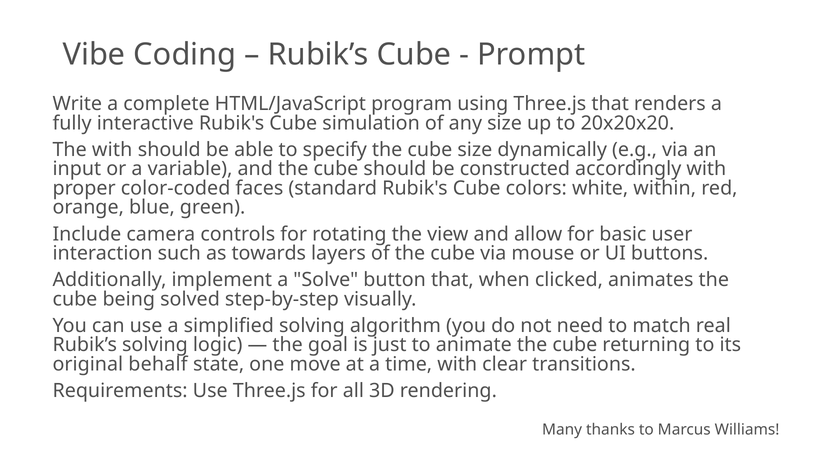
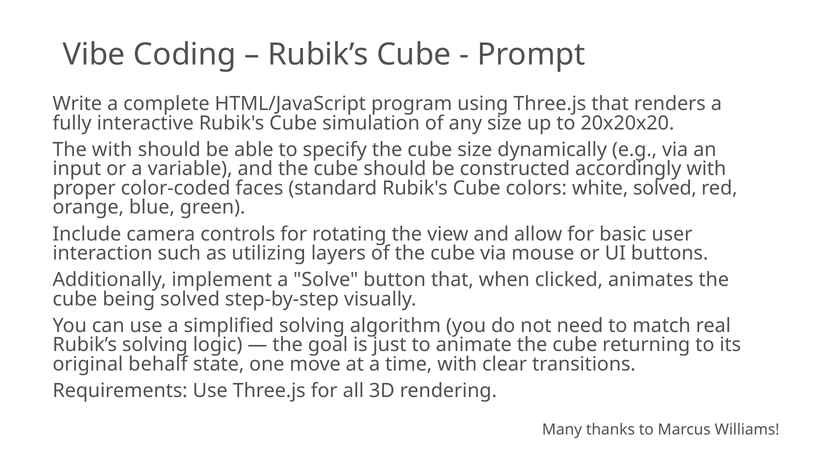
white within: within -> solved (665, 188)
towards: towards -> utilizing (269, 253)
